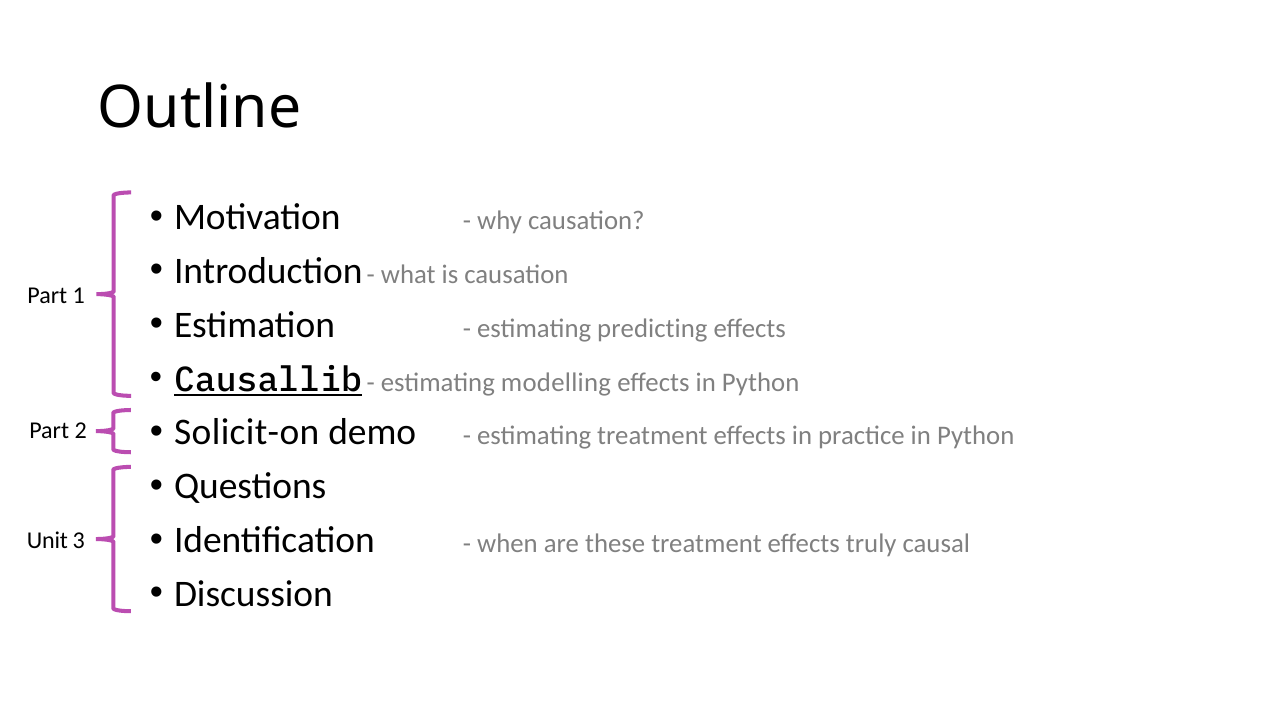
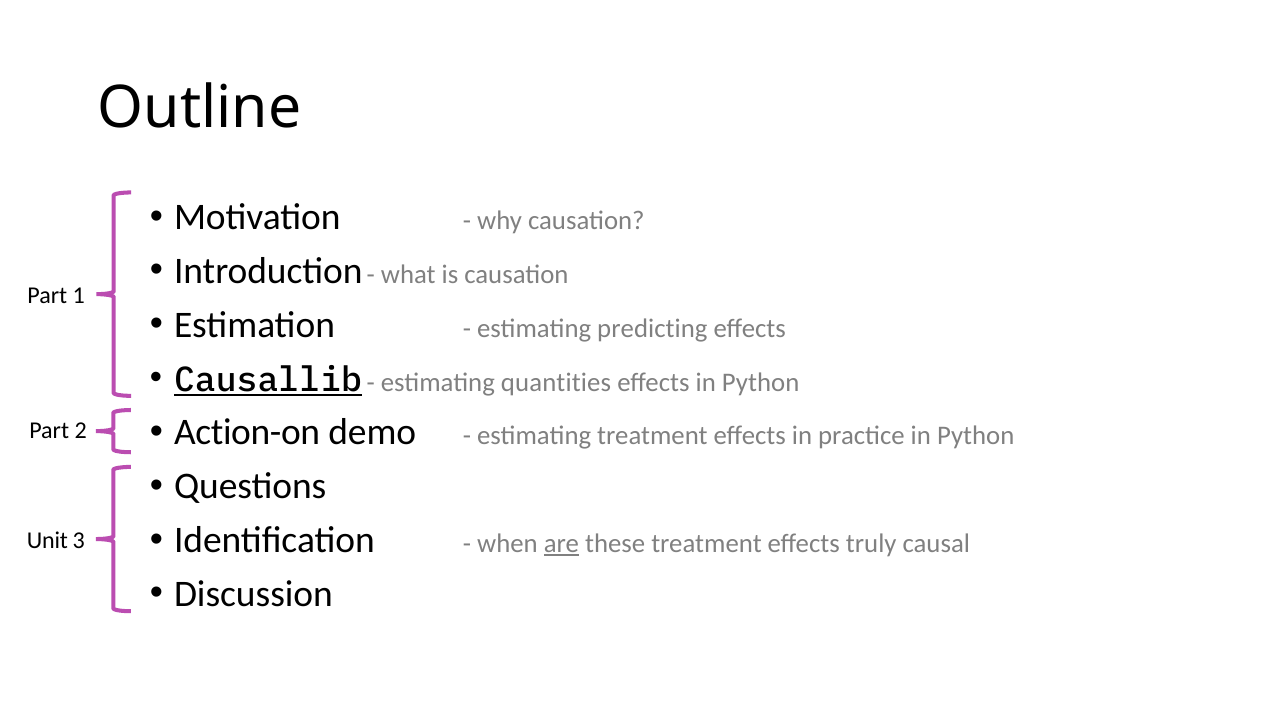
modelling: modelling -> quantities (556, 382)
Solicit-on: Solicit-on -> Action-on (247, 432)
are underline: none -> present (561, 543)
